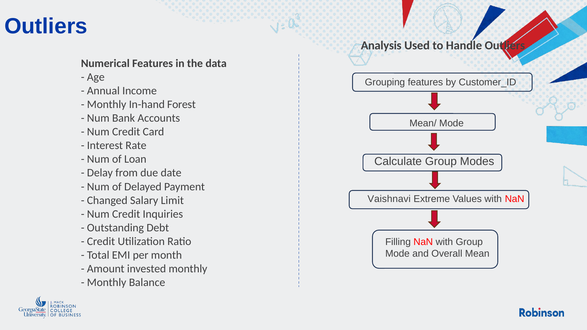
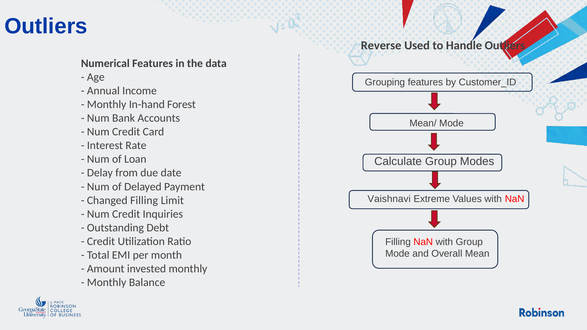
Analysis: Analysis -> Reverse (381, 45)
Changed Salary: Salary -> Filling (144, 200)
